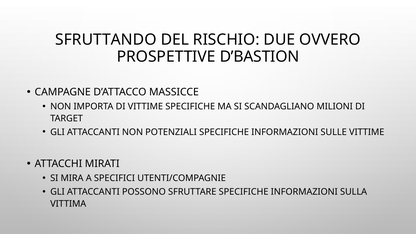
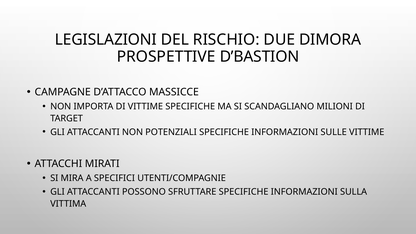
SFRUTTANDO: SFRUTTANDO -> LEGISLAZIONI (106, 40)
OVVERO: OVVERO -> DIMORA (330, 40)
